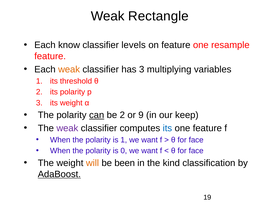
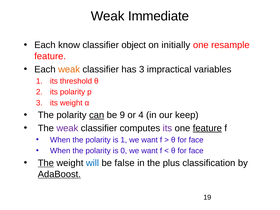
Rectangle: Rectangle -> Immediate (159, 16)
levels: levels -> object (134, 45)
on feature: feature -> initially (176, 45)
multiplying: multiplying -> impractical (169, 69)
be 2: 2 -> 9 (122, 115)
9: 9 -> 4 (141, 115)
its colour: blue -> purple (167, 128)
feature underline: none -> present (207, 128)
The underline: none -> present (46, 163)
will colour: orange -> blue (92, 163)
been: been -> false (125, 163)
kind: kind -> plus (171, 163)
